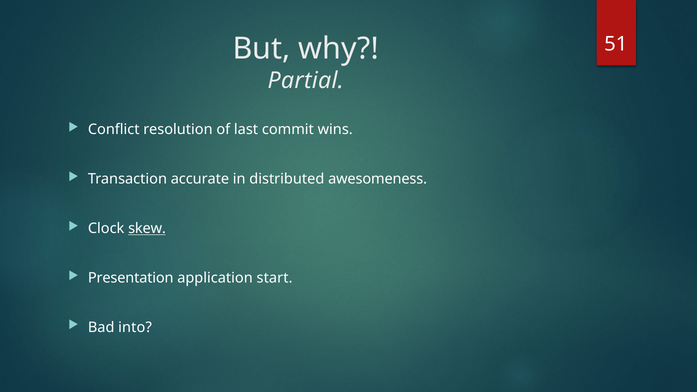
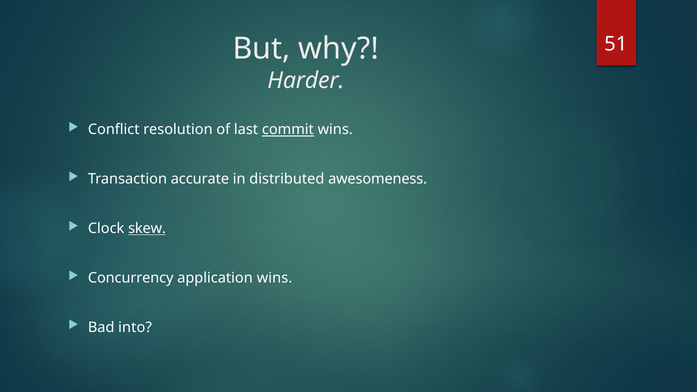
Partial: Partial -> Harder (306, 81)
commit underline: none -> present (288, 130)
Presentation: Presentation -> Concurrency (131, 278)
application start: start -> wins (275, 278)
